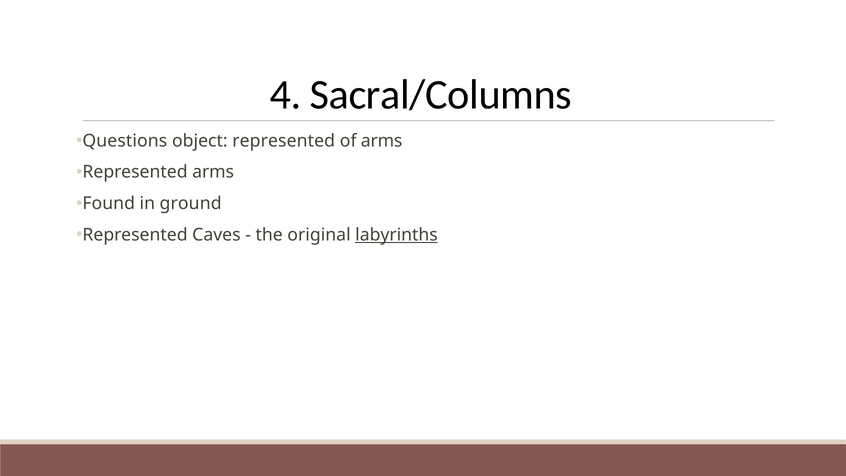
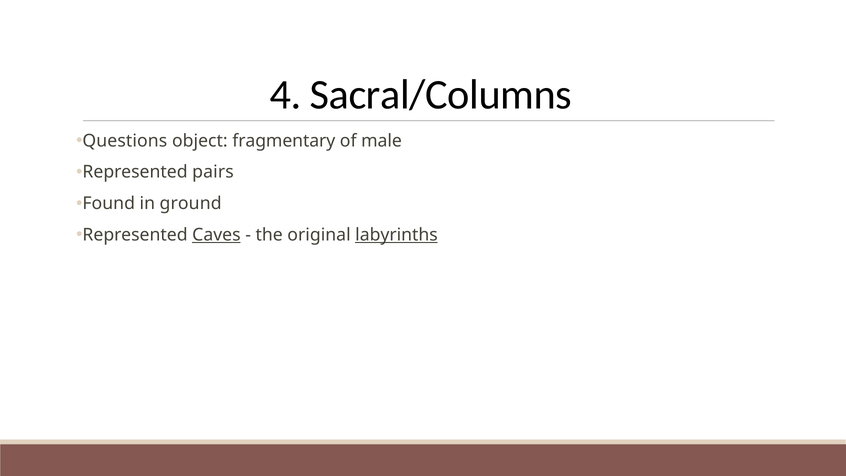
object represented: represented -> fragmentary (284, 141)
of arms: arms -> male (382, 141)
Represented arms: arms -> pairs (213, 172)
Caves underline: none -> present (216, 235)
